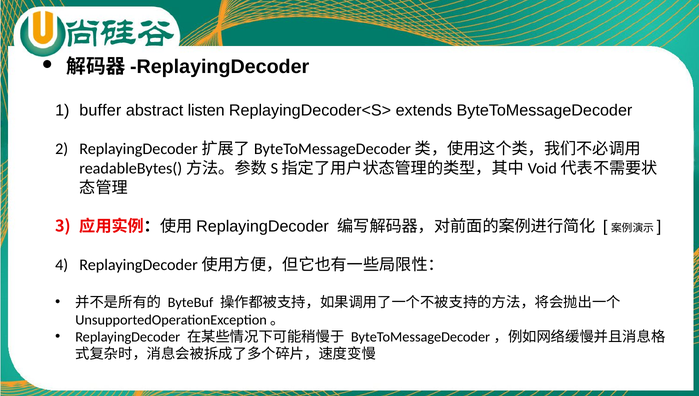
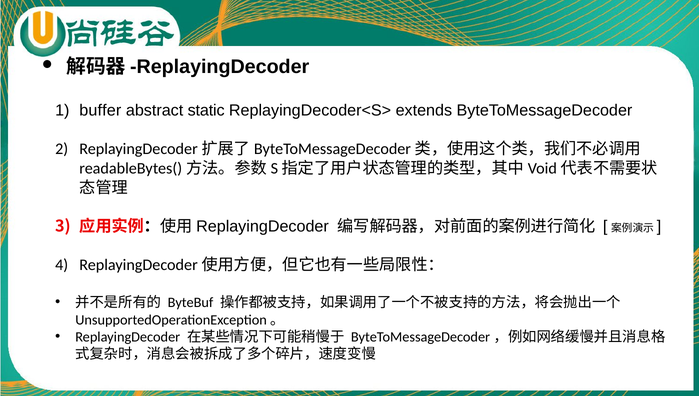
listen: listen -> static (206, 111)
